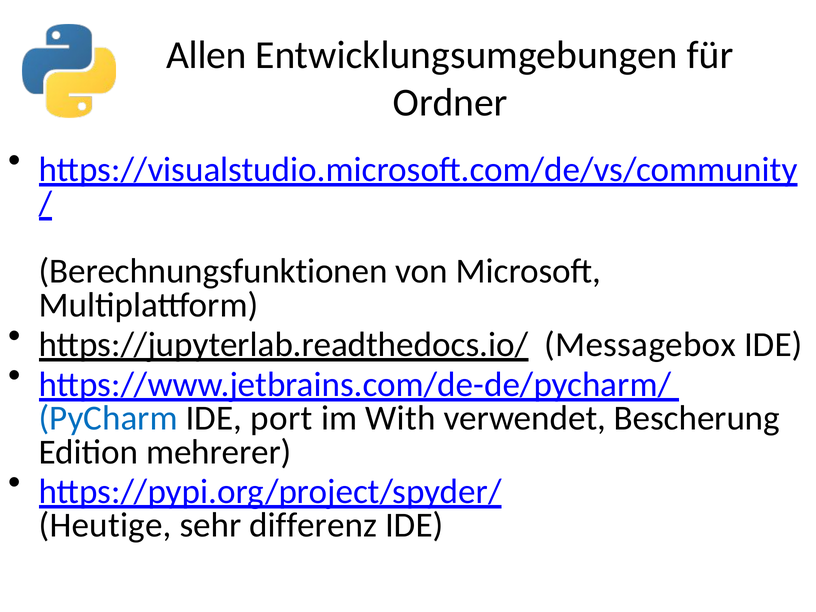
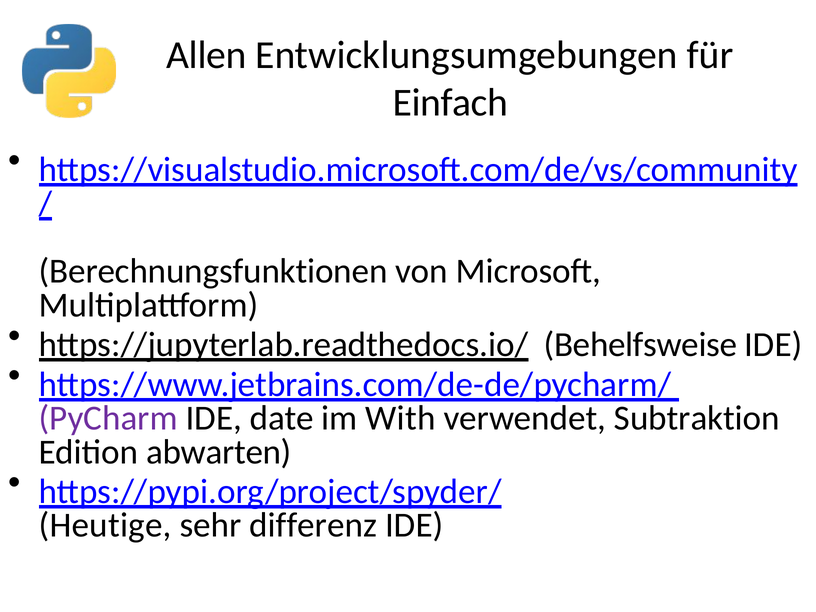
Ordner: Ordner -> Einfach (450, 103)
Messagebox: Messagebox -> Behelfsweise (640, 345)
PyCharm colour: blue -> purple (108, 418)
port: port -> date (282, 418)
Bescherung: Bescherung -> Subtraktion (697, 418)
mehrerer: mehrerer -> abwarten (219, 452)
